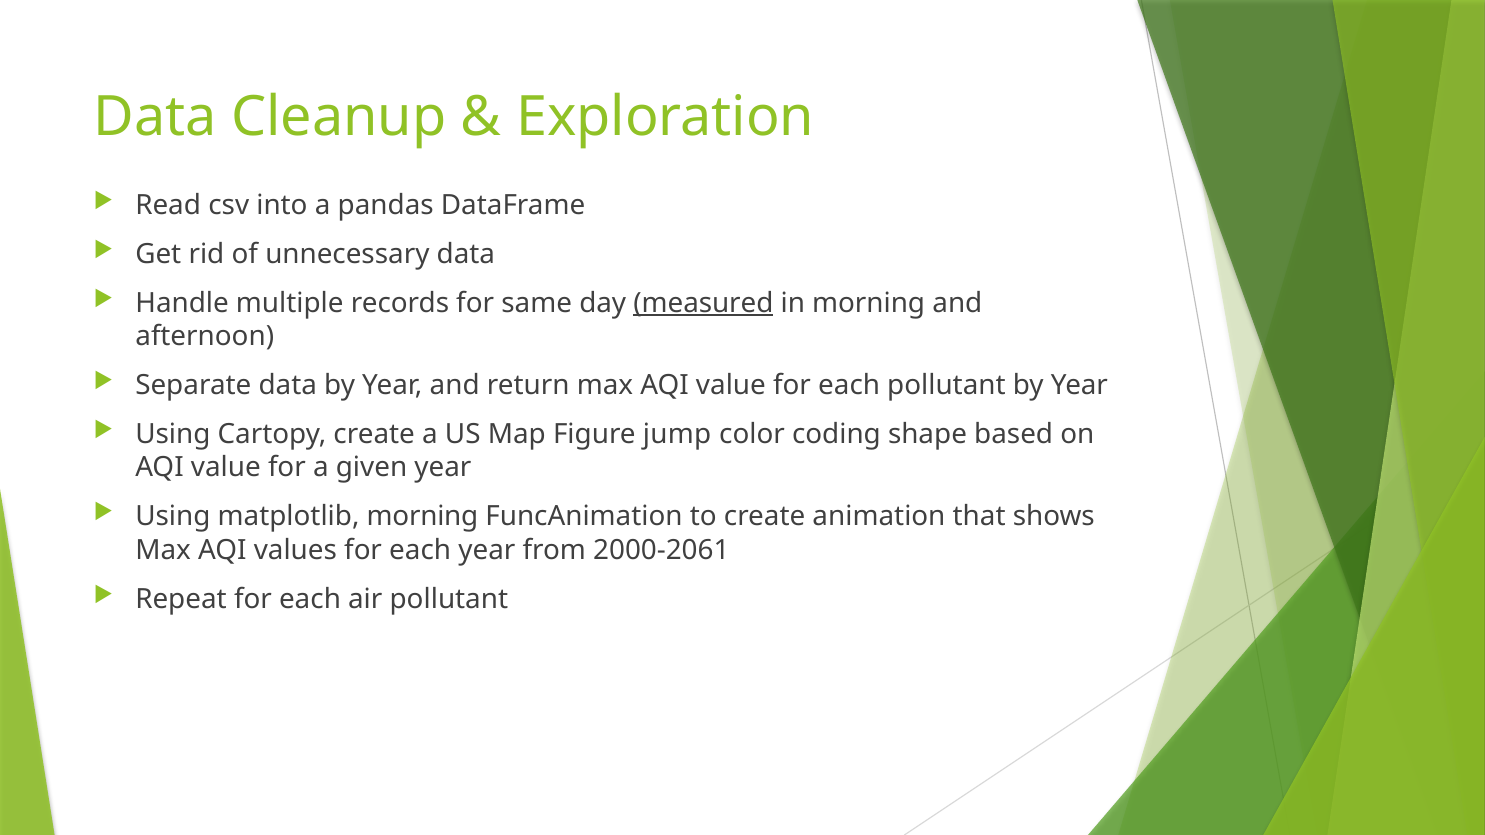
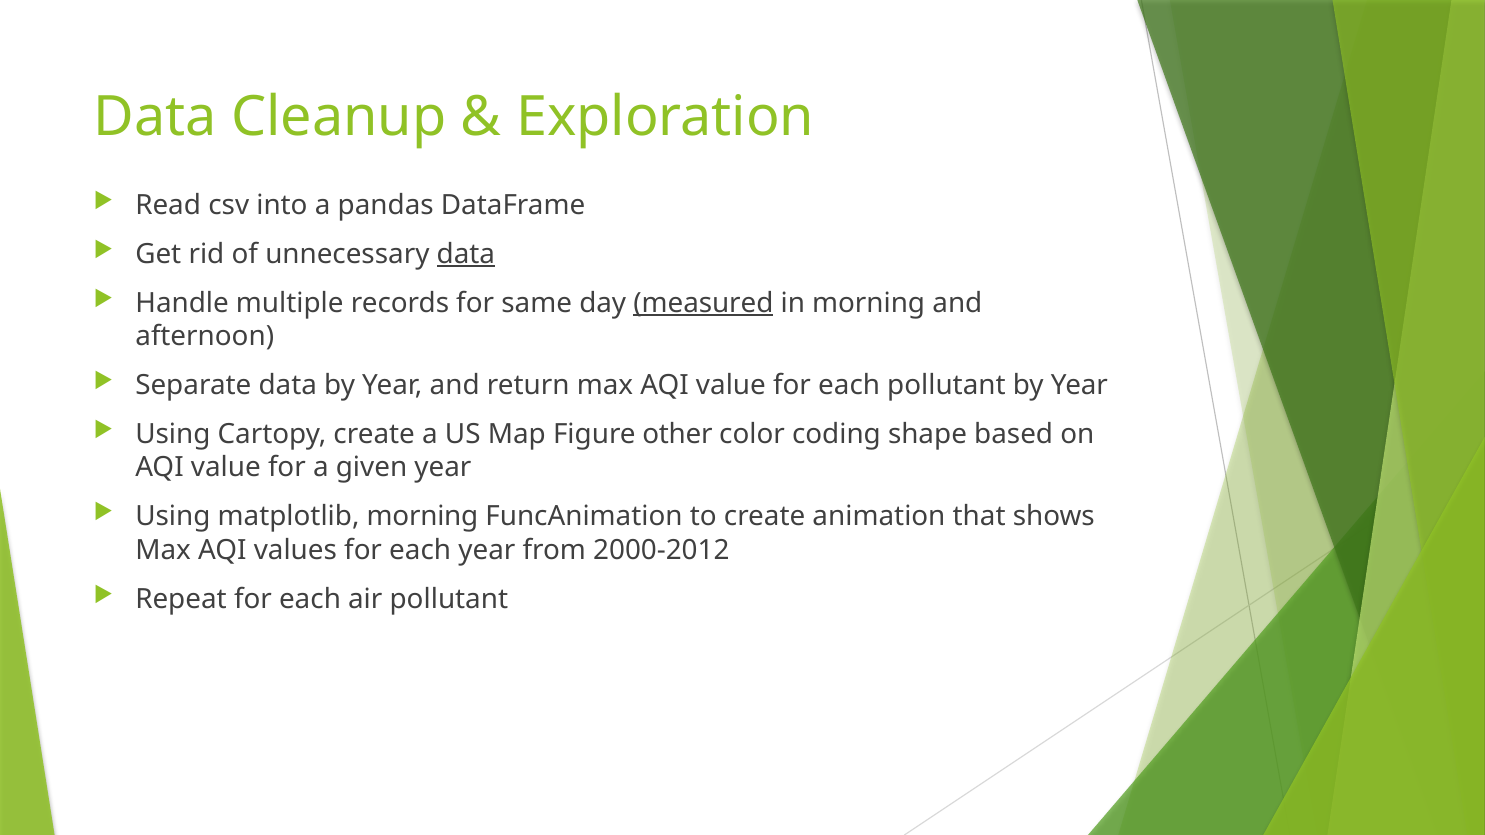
data underline: none -> present (466, 254)
jump: jump -> other (677, 435)
2000-2061: 2000-2061 -> 2000-2012 (661, 550)
